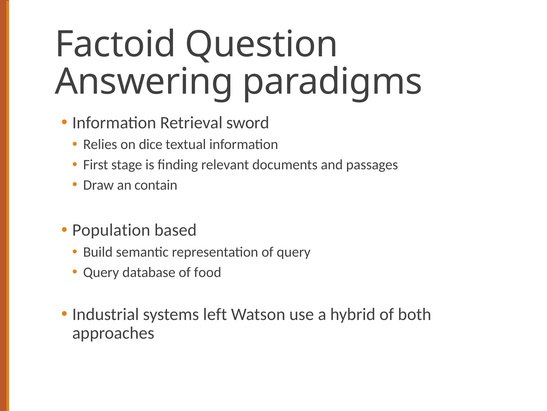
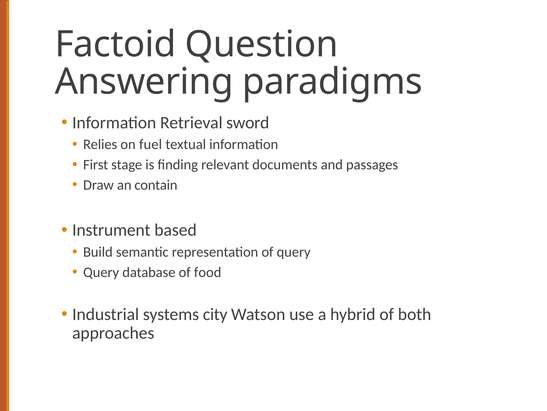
dice: dice -> fuel (151, 144)
Population: Population -> Instrument (111, 230)
left: left -> city (215, 314)
